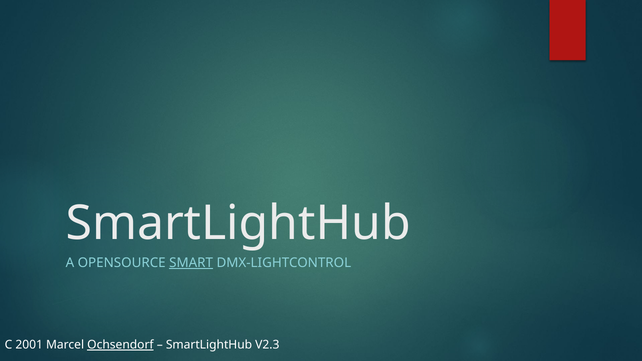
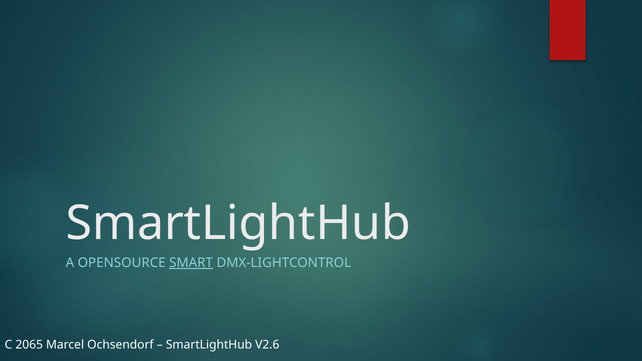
2001: 2001 -> 2065 (29, 345)
Ochsendorf underline: present -> none (120, 345)
V2.3: V2.3 -> V2.6 (267, 345)
